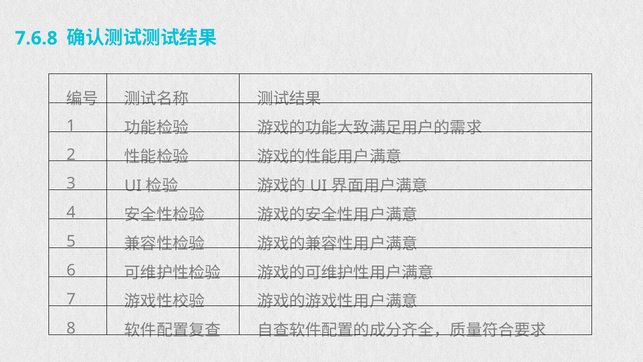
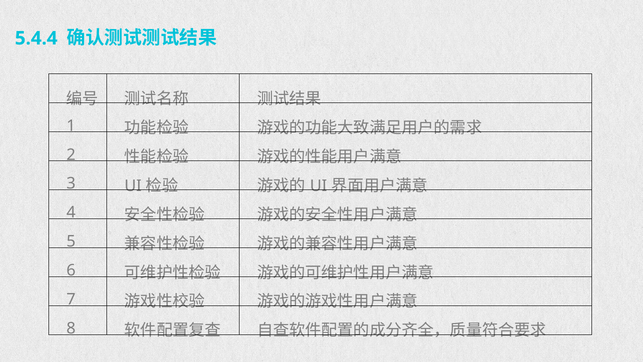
7.6.8: 7.6.8 -> 5.4.4 (36, 38)
